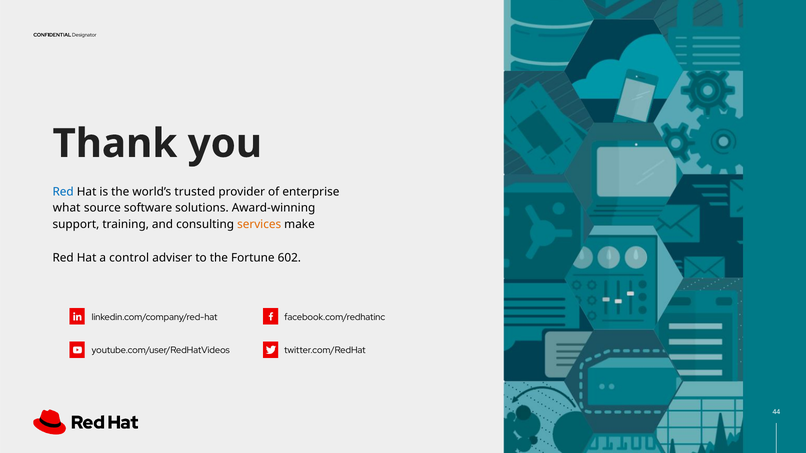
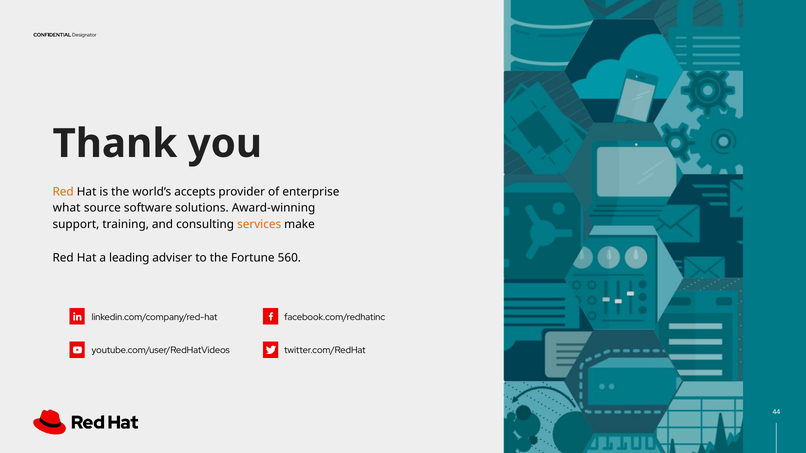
Red colour: blue -> orange (63, 192)
trusted: trusted -> accepts (195, 192)
control: control -> leading (129, 258)
602: 602 -> 560 (289, 258)
